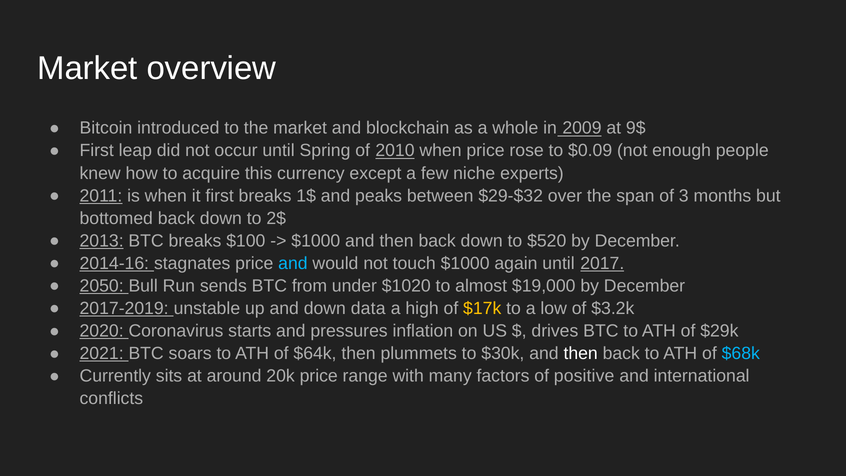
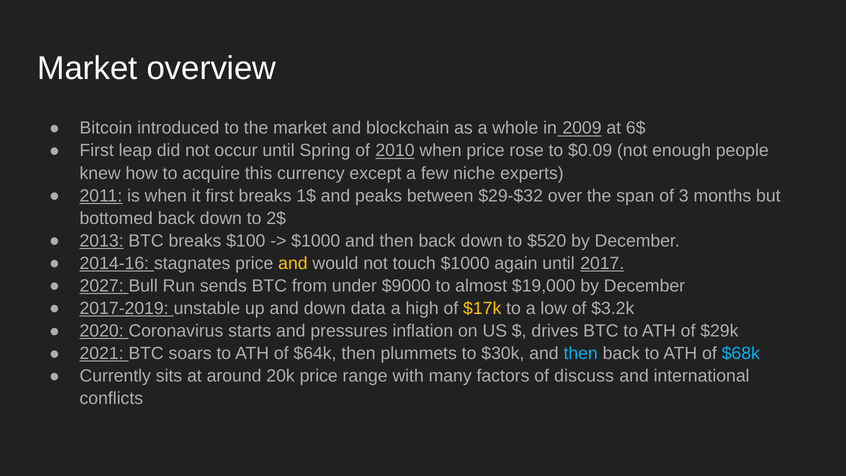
9$: 9$ -> 6$ (636, 128)
and colour: light blue -> yellow (293, 263)
2050: 2050 -> 2027 (102, 286)
$1020: $1020 -> $9000 (406, 286)
then colour: white -> light blue (581, 353)
positive: positive -> discuss (584, 376)
